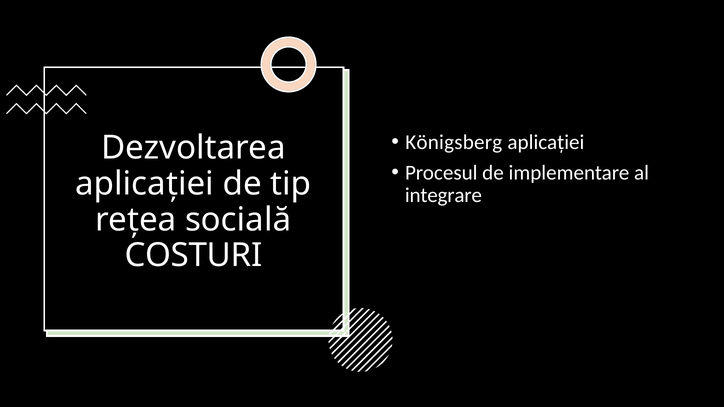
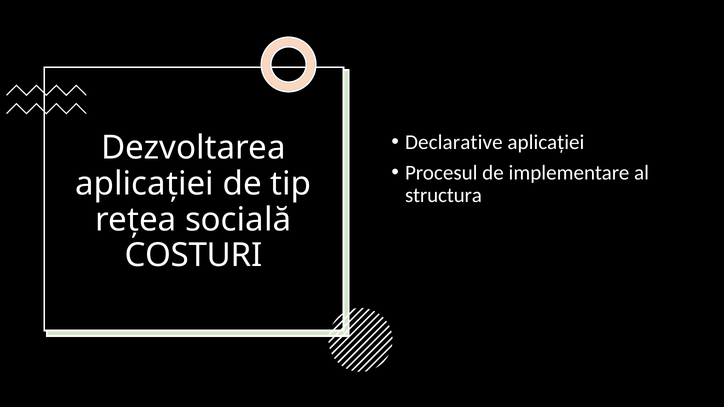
Königsberg: Königsberg -> Declarative (454, 142)
integrare: integrare -> structura (443, 195)
